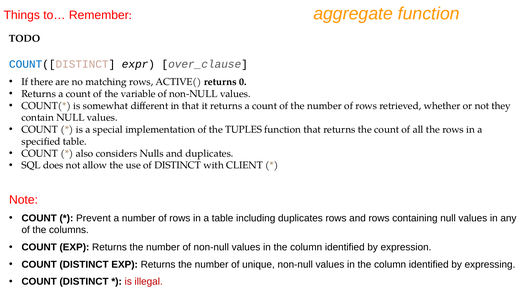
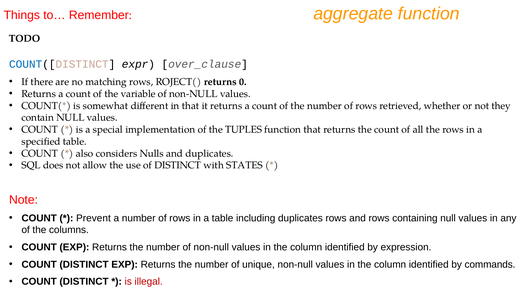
ACTIVE(: ACTIVE( -> ROJECT( (178, 82)
CLIENT: CLIENT -> STATES (245, 165)
expressing: expressing -> commands (490, 265)
